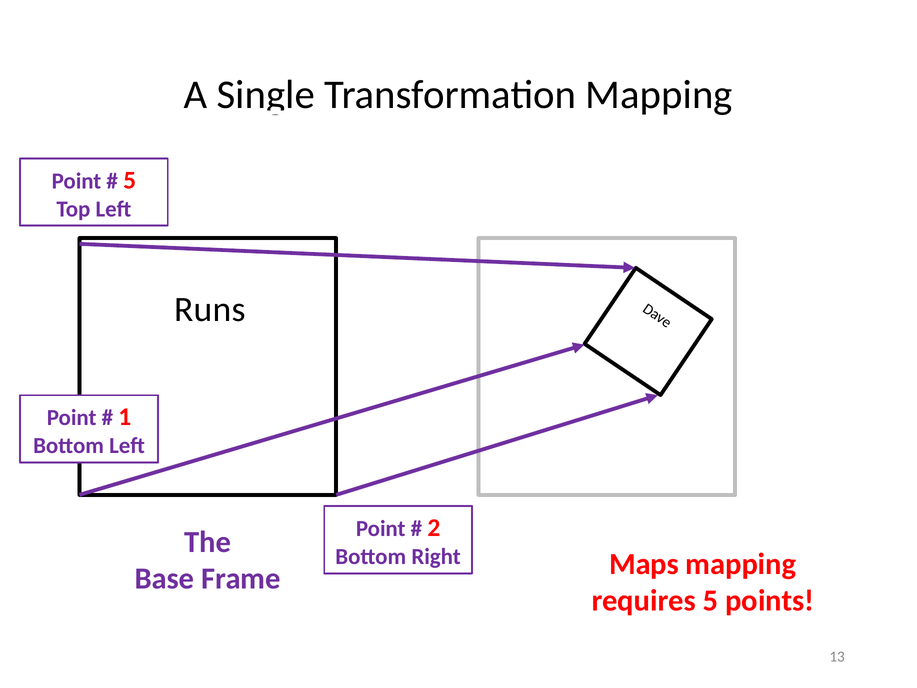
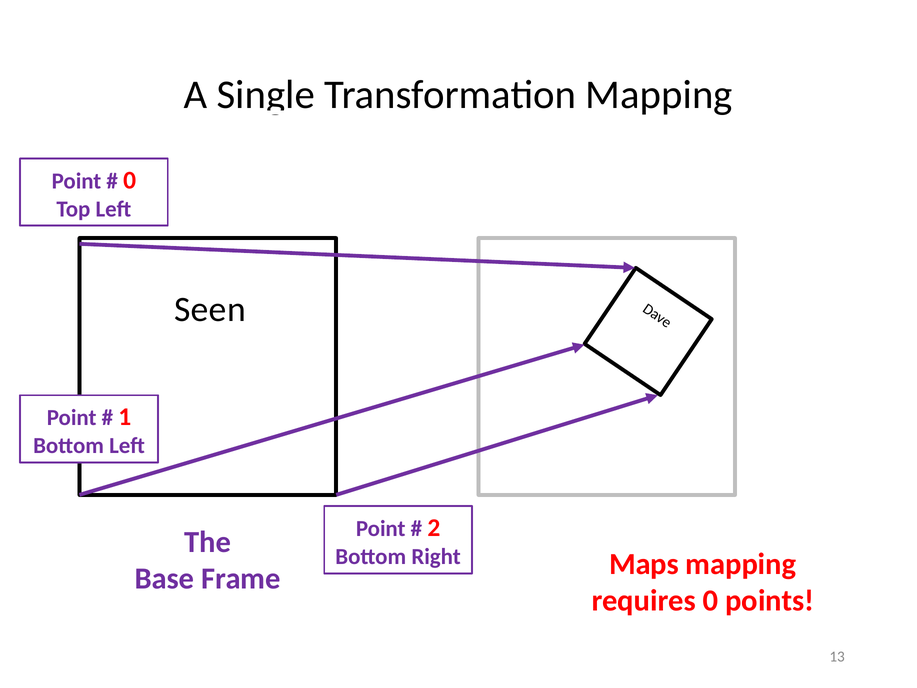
5: 5 -> 0 (130, 180)
Runs: Runs -> Seen (210, 309)
requires 5: 5 -> 0 (711, 600)
